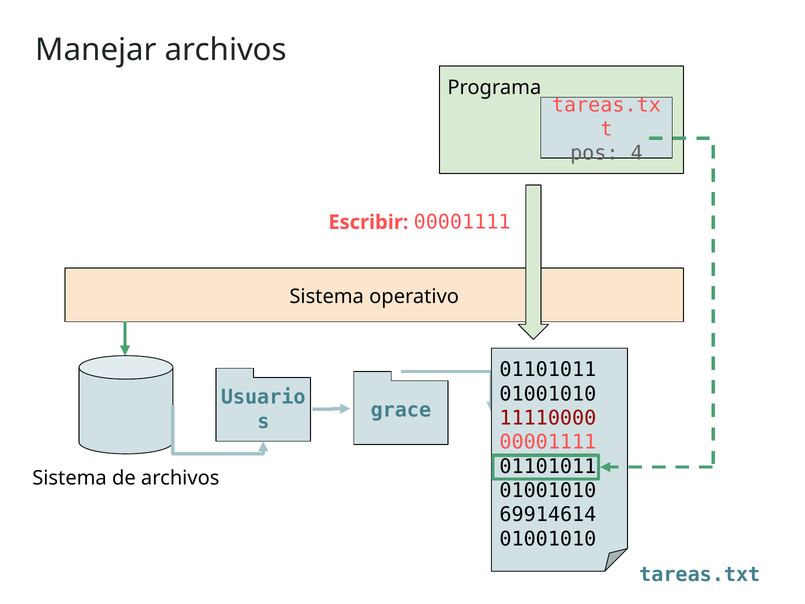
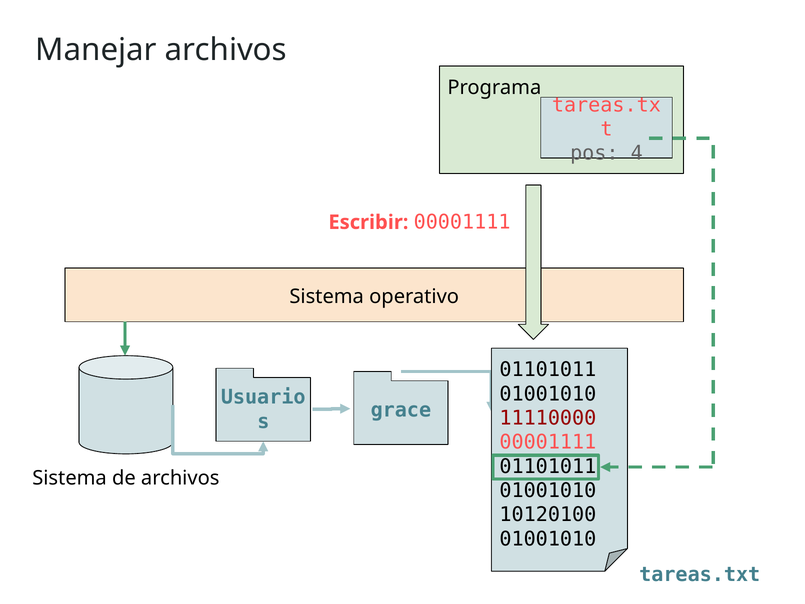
69914614: 69914614 -> 10120100 (548, 514)
